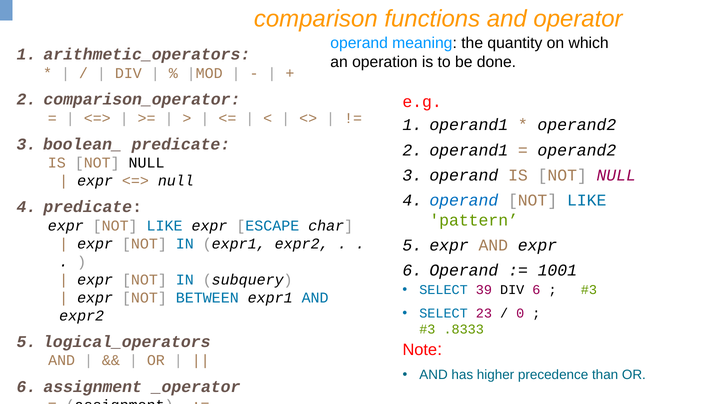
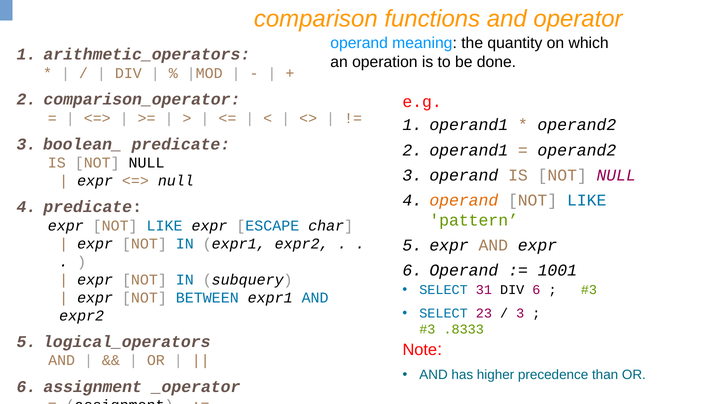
operand colour: blue -> orange (464, 200)
39: 39 -> 31 (484, 290)
0: 0 -> 3 (520, 313)
